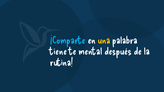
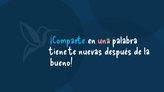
una colour: yellow -> pink (104, 40)
mental: mental -> nuevas (90, 51)
rutina: rutina -> bueno (61, 63)
